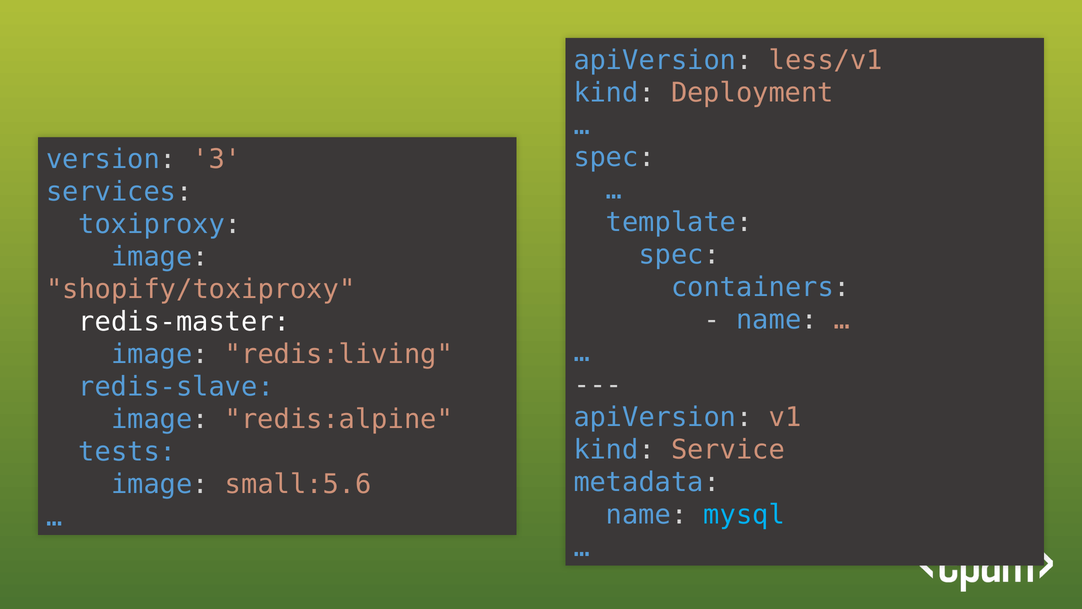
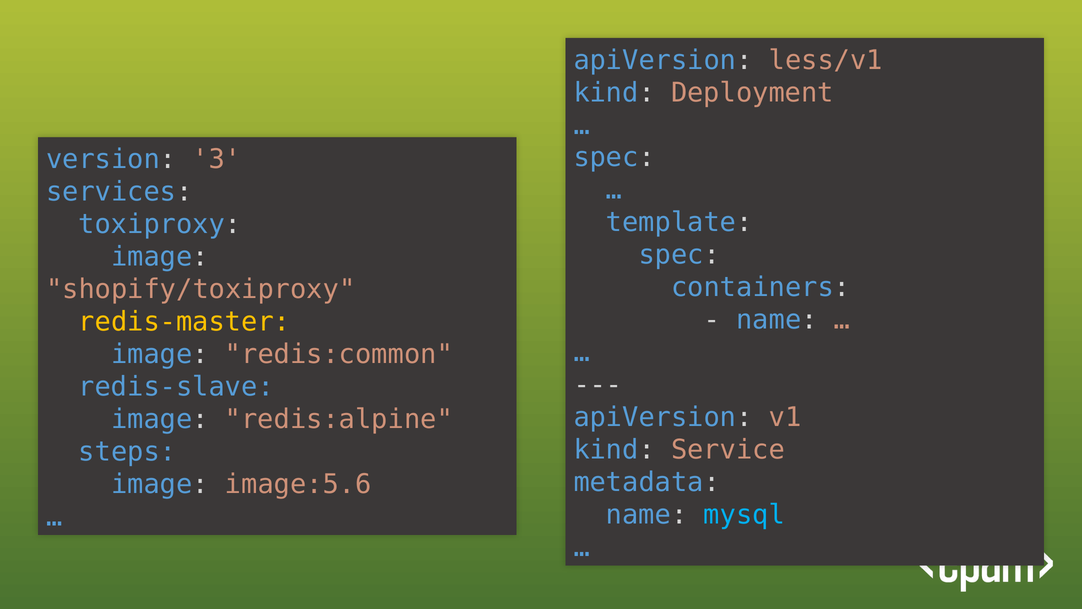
redis-master colour: white -> yellow (184, 322)
redis:living: redis:living -> redis:common (339, 354)
tests: tests -> steps (127, 451)
small:5.6: small:5.6 -> image:5.6 (298, 484)
